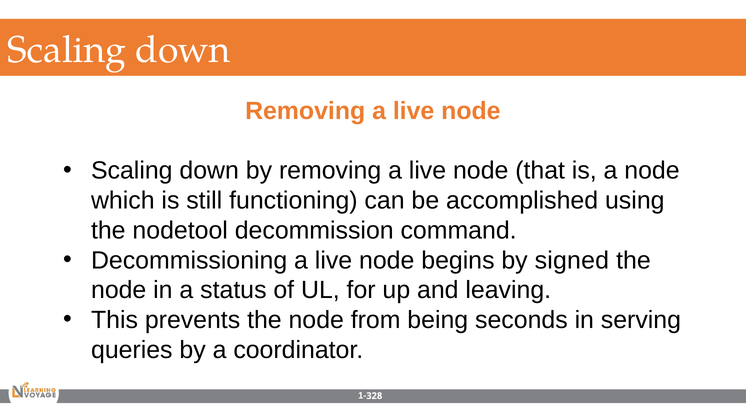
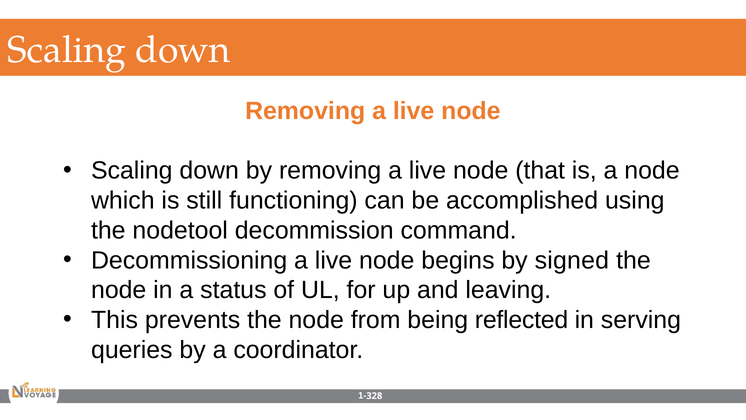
seconds: seconds -> reflected (522, 320)
